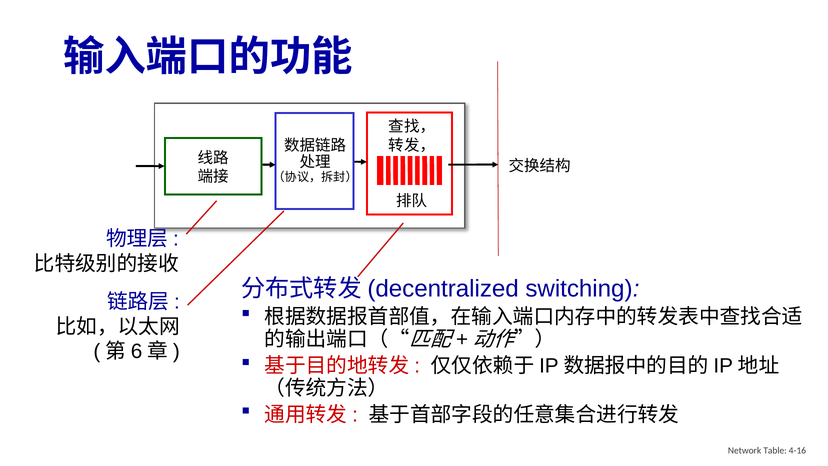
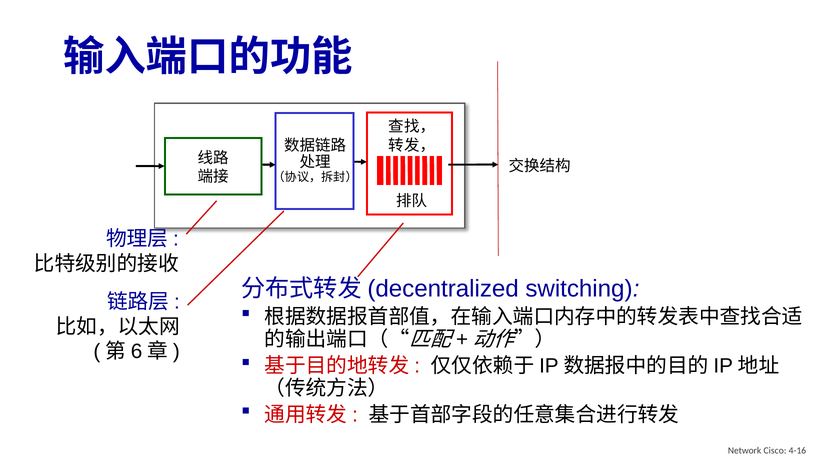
Table: Table -> Cisco (775, 450)
